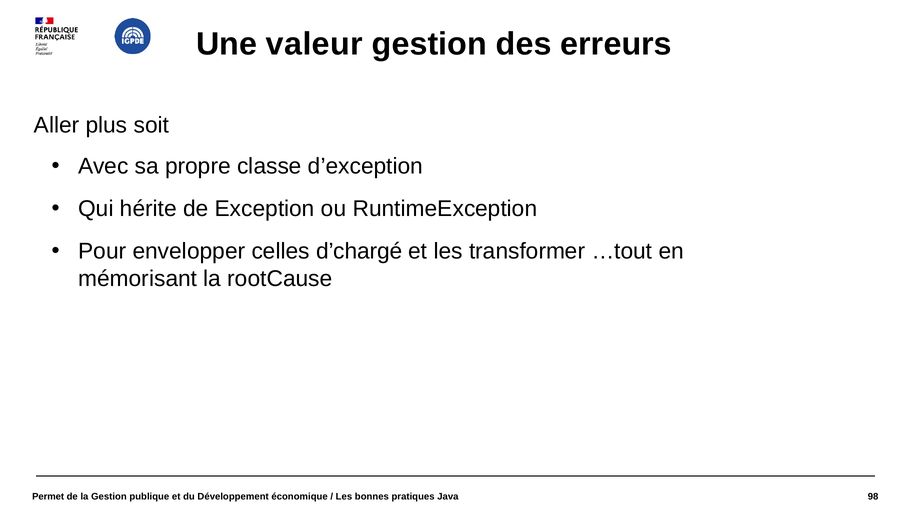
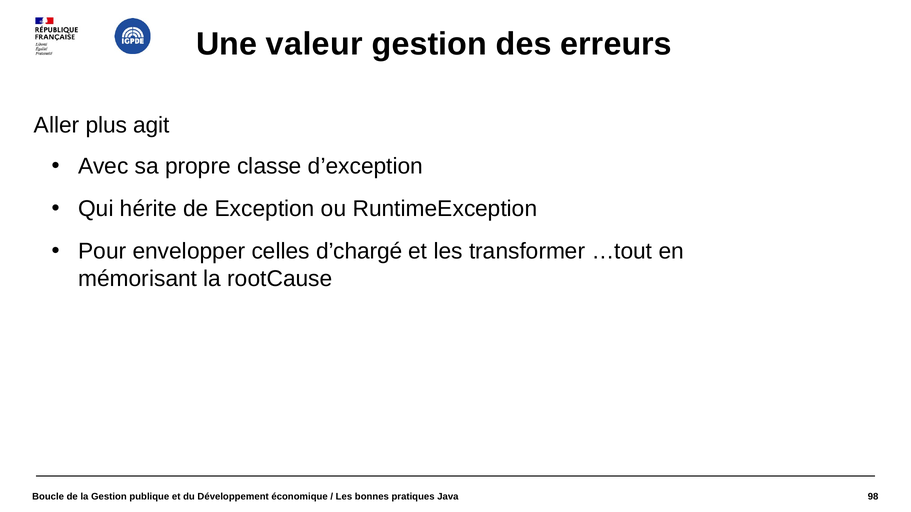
soit: soit -> agit (151, 125)
Permet: Permet -> Boucle (48, 497)
